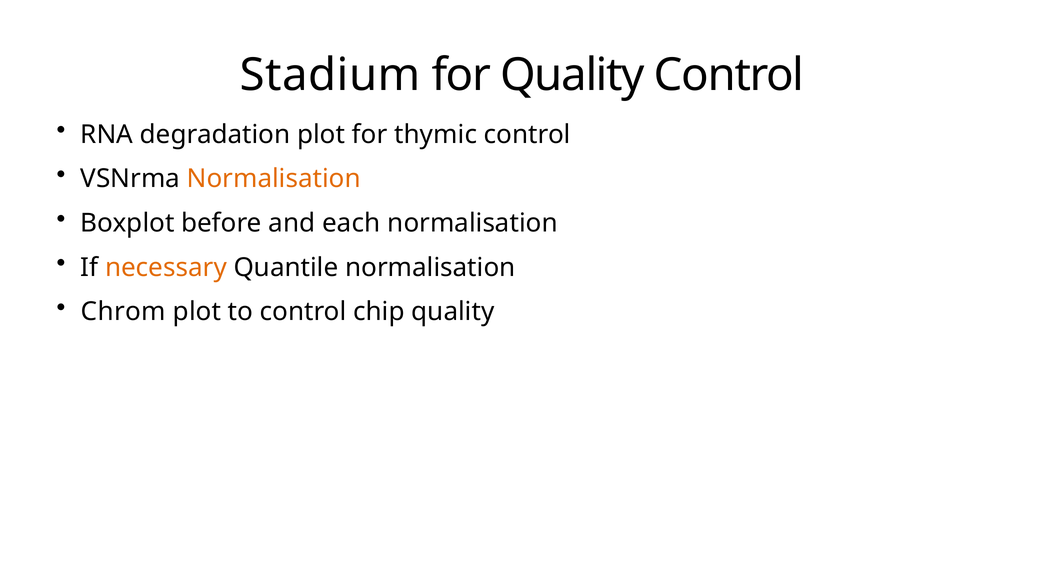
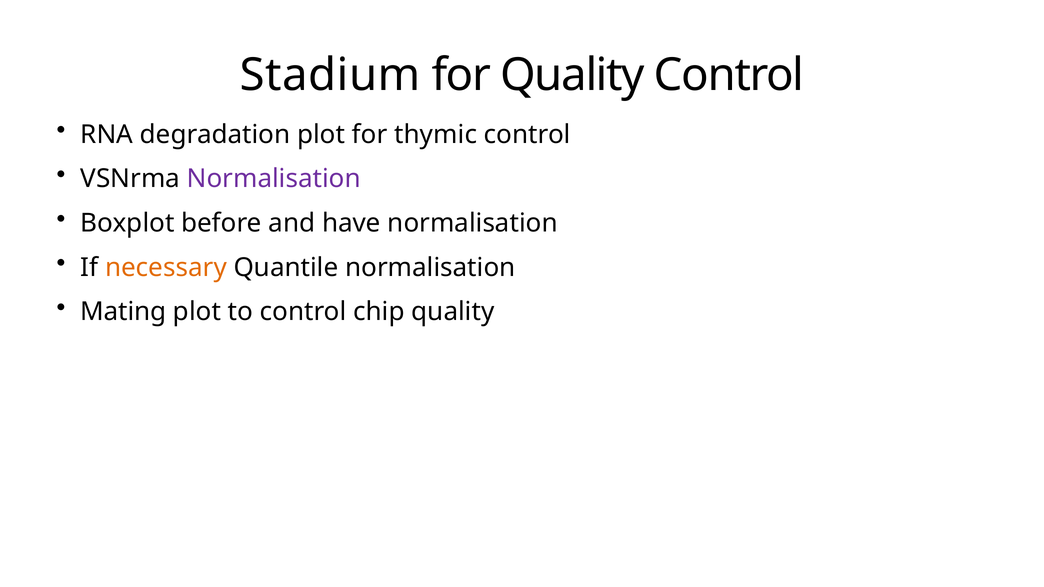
Normalisation colour: orange -> purple (274, 179)
each: each -> have (351, 223)
Chrom: Chrom -> Mating (123, 312)
